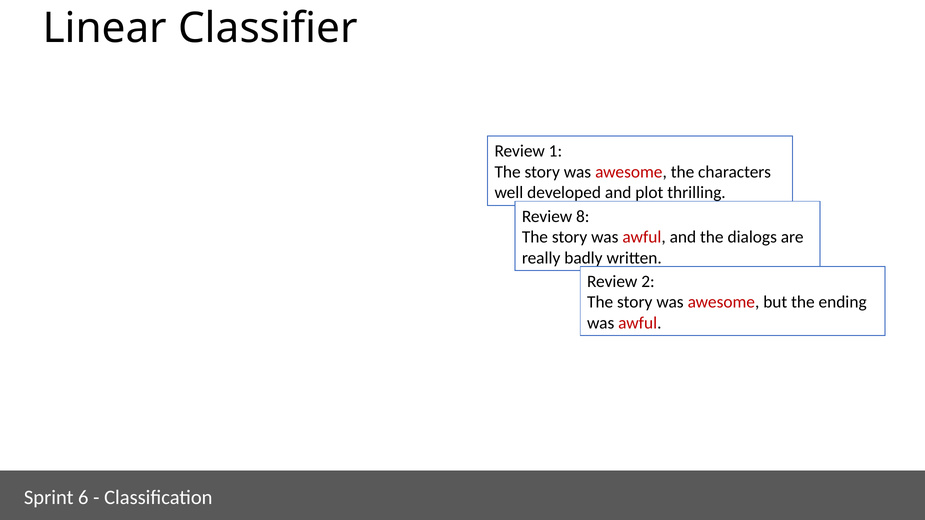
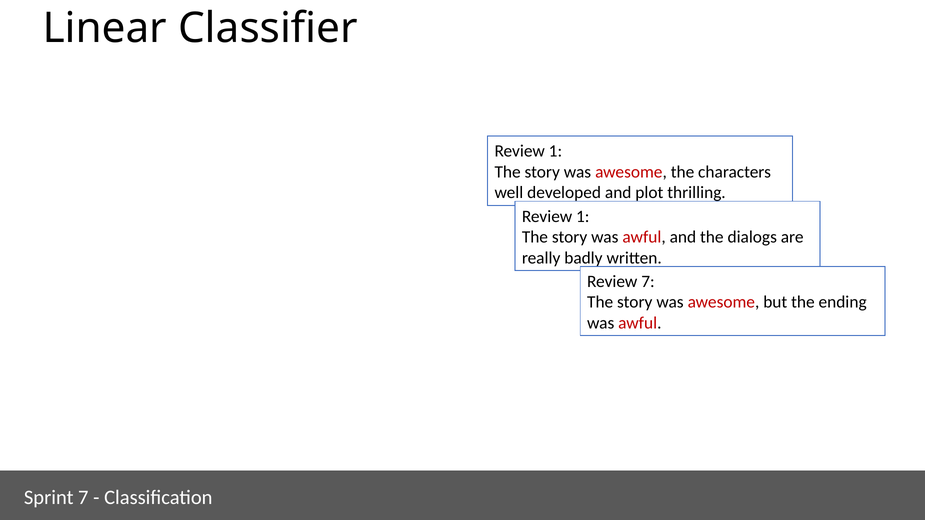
8: 8 -> 1 (583, 216)
Review 2: 2 -> 7 (648, 282)
Sprint 6: 6 -> 7 (83, 498)
